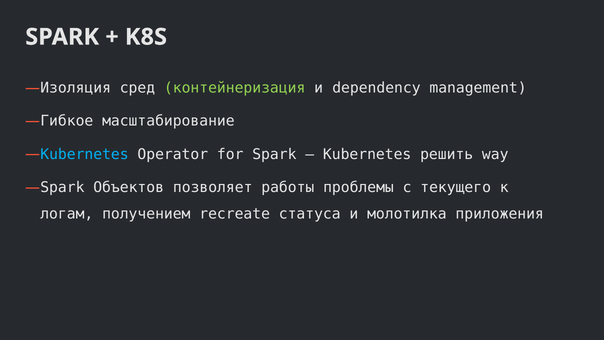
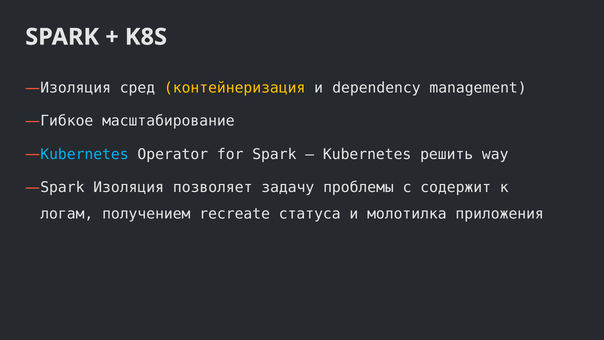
контейнеризация colour: light green -> yellow (235, 88)
Spark Объектов: Объектов -> Изоляция (129, 187)
работы: работы -> задачу (288, 187)
текущего: текущего -> содержит (456, 187)
